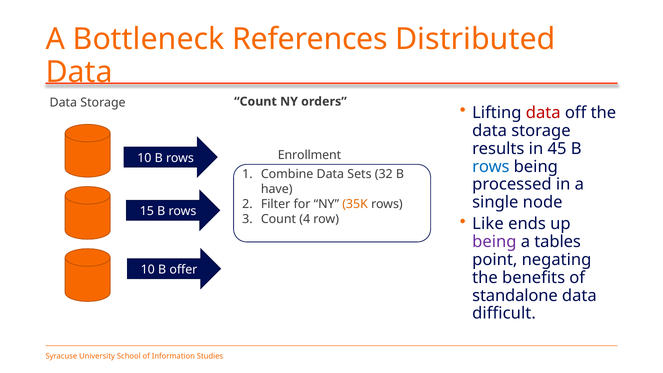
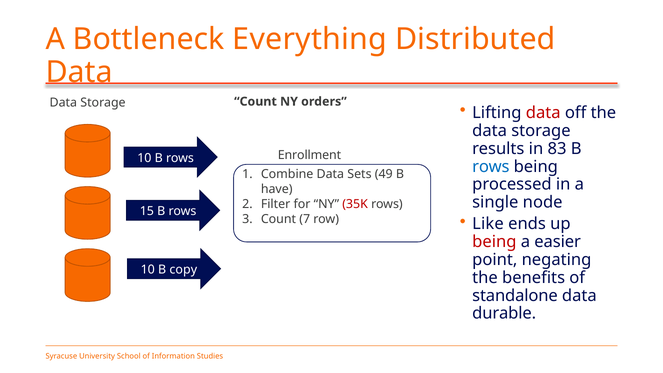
References: References -> Everything (310, 39)
45: 45 -> 83 (557, 149)
32: 32 -> 49 (384, 174)
35K colour: orange -> red (355, 204)
4: 4 -> 7 (305, 219)
being colour: purple -> red (494, 242)
tables: tables -> easier (558, 242)
offer: offer -> copy (183, 270)
difficult: difficult -> durable (504, 313)
